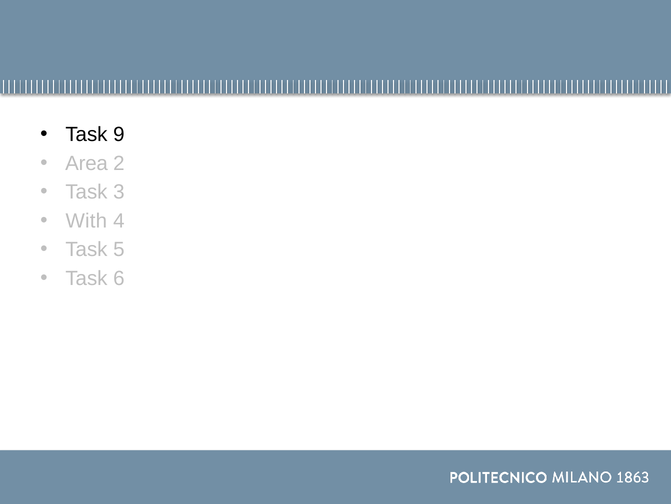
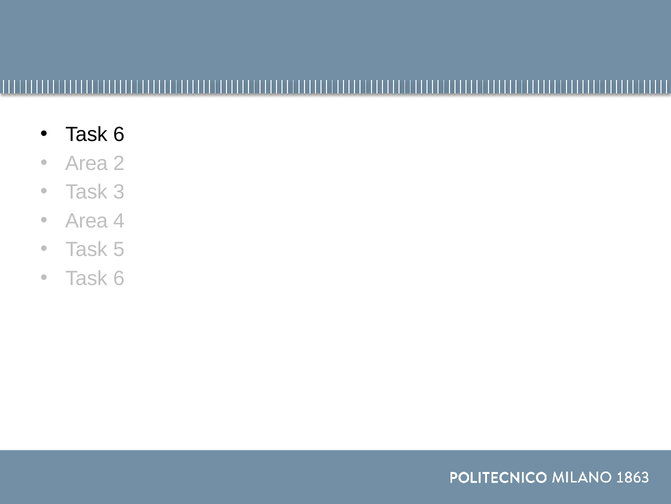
9: 9 -> 6 (119, 135)
With: With -> Area (87, 221)
